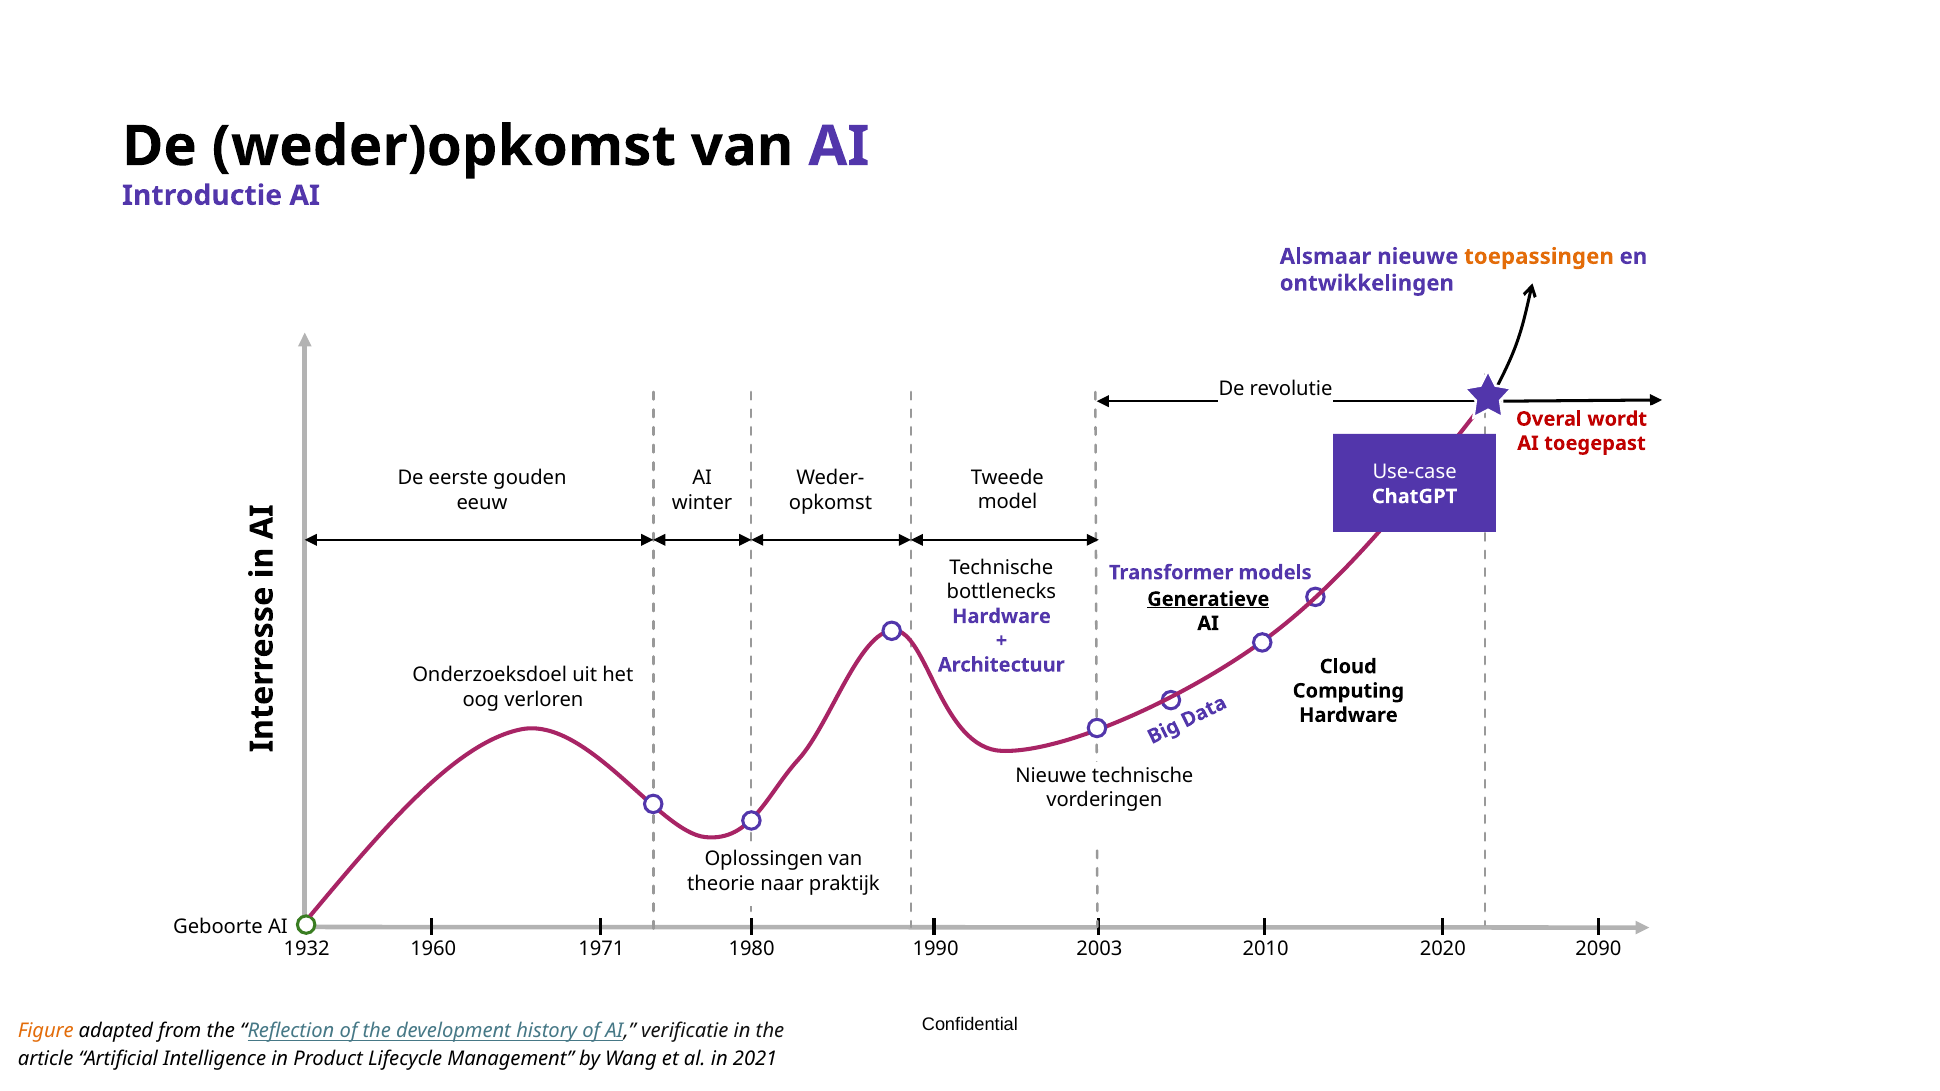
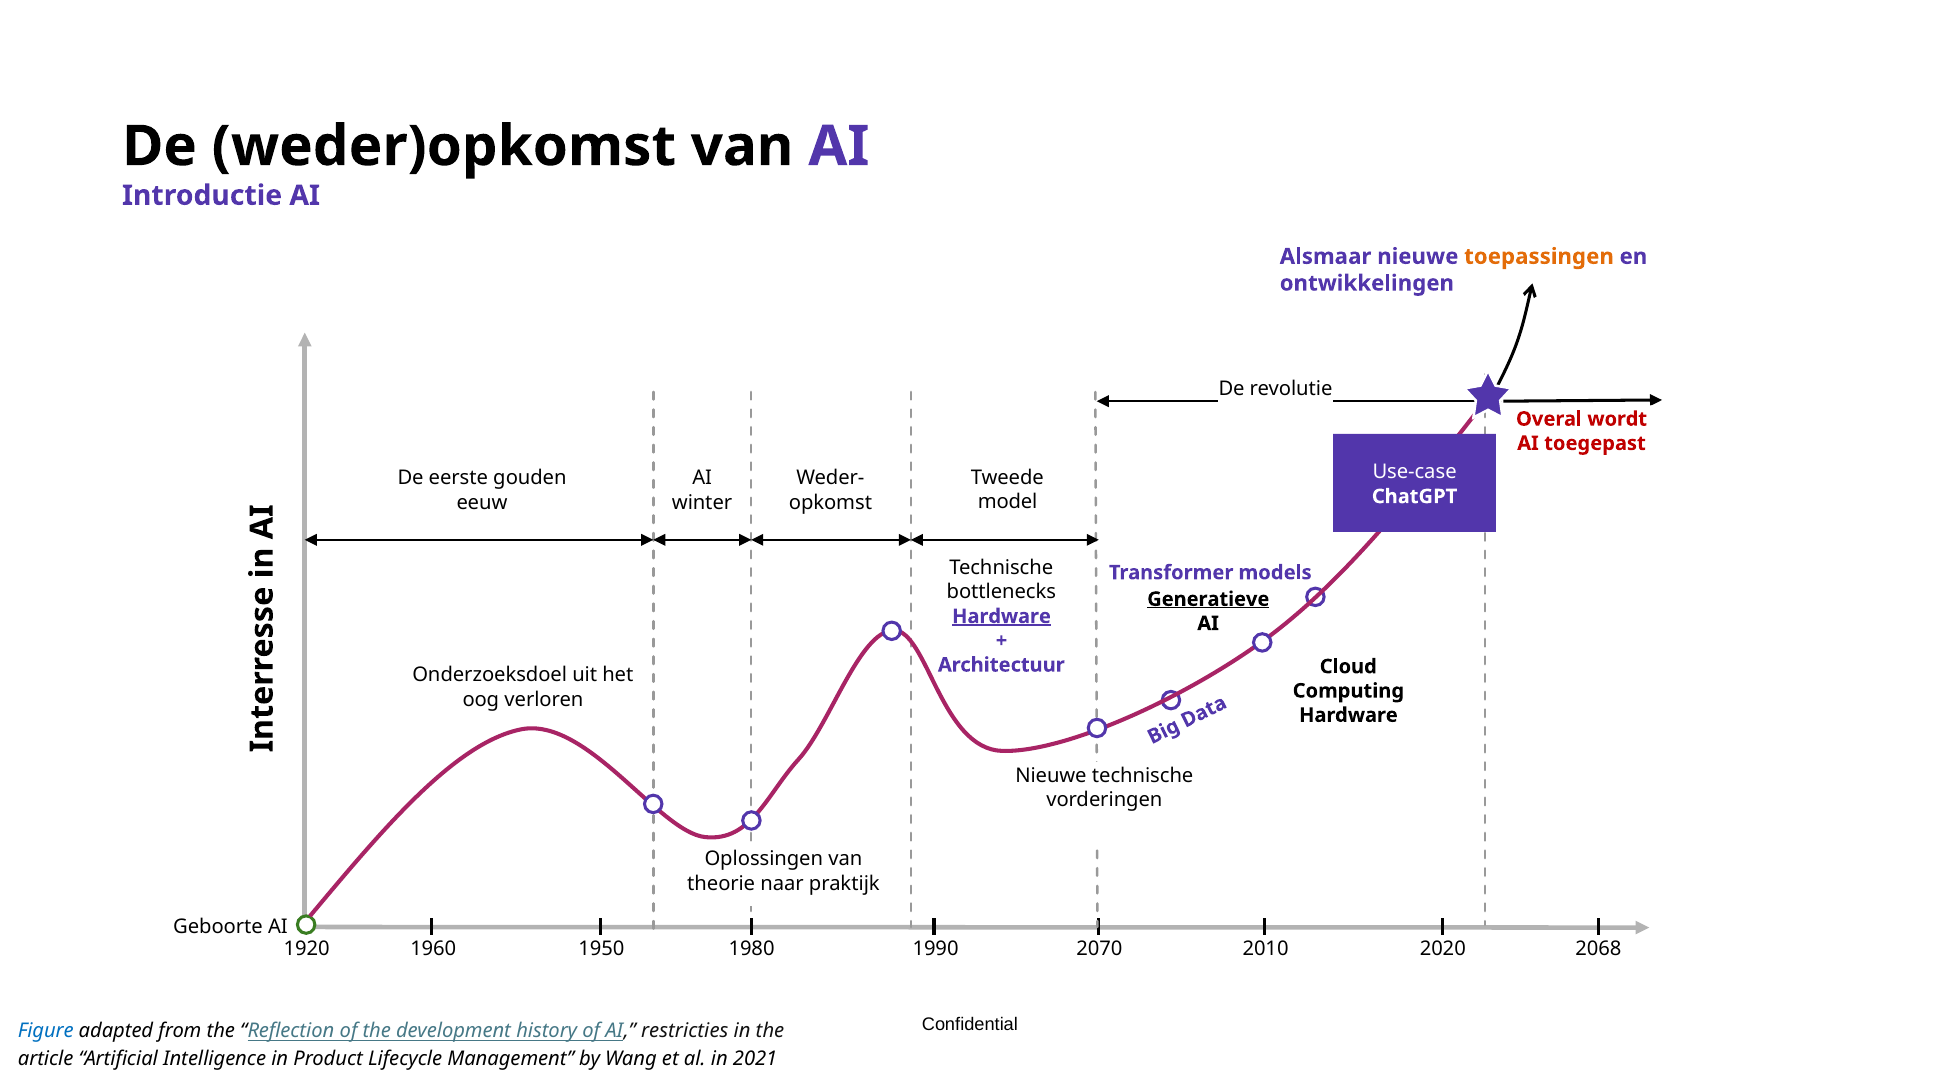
Hardware underline: none -> present (1002, 617)
1932: 1932 -> 1920 (307, 949)
1971: 1971 -> 1950 (601, 949)
2003: 2003 -> 2070 (1099, 949)
2090: 2090 -> 2068 (1598, 949)
Figure colour: orange -> blue (46, 1031)
verificatie: verificatie -> restricties (685, 1031)
